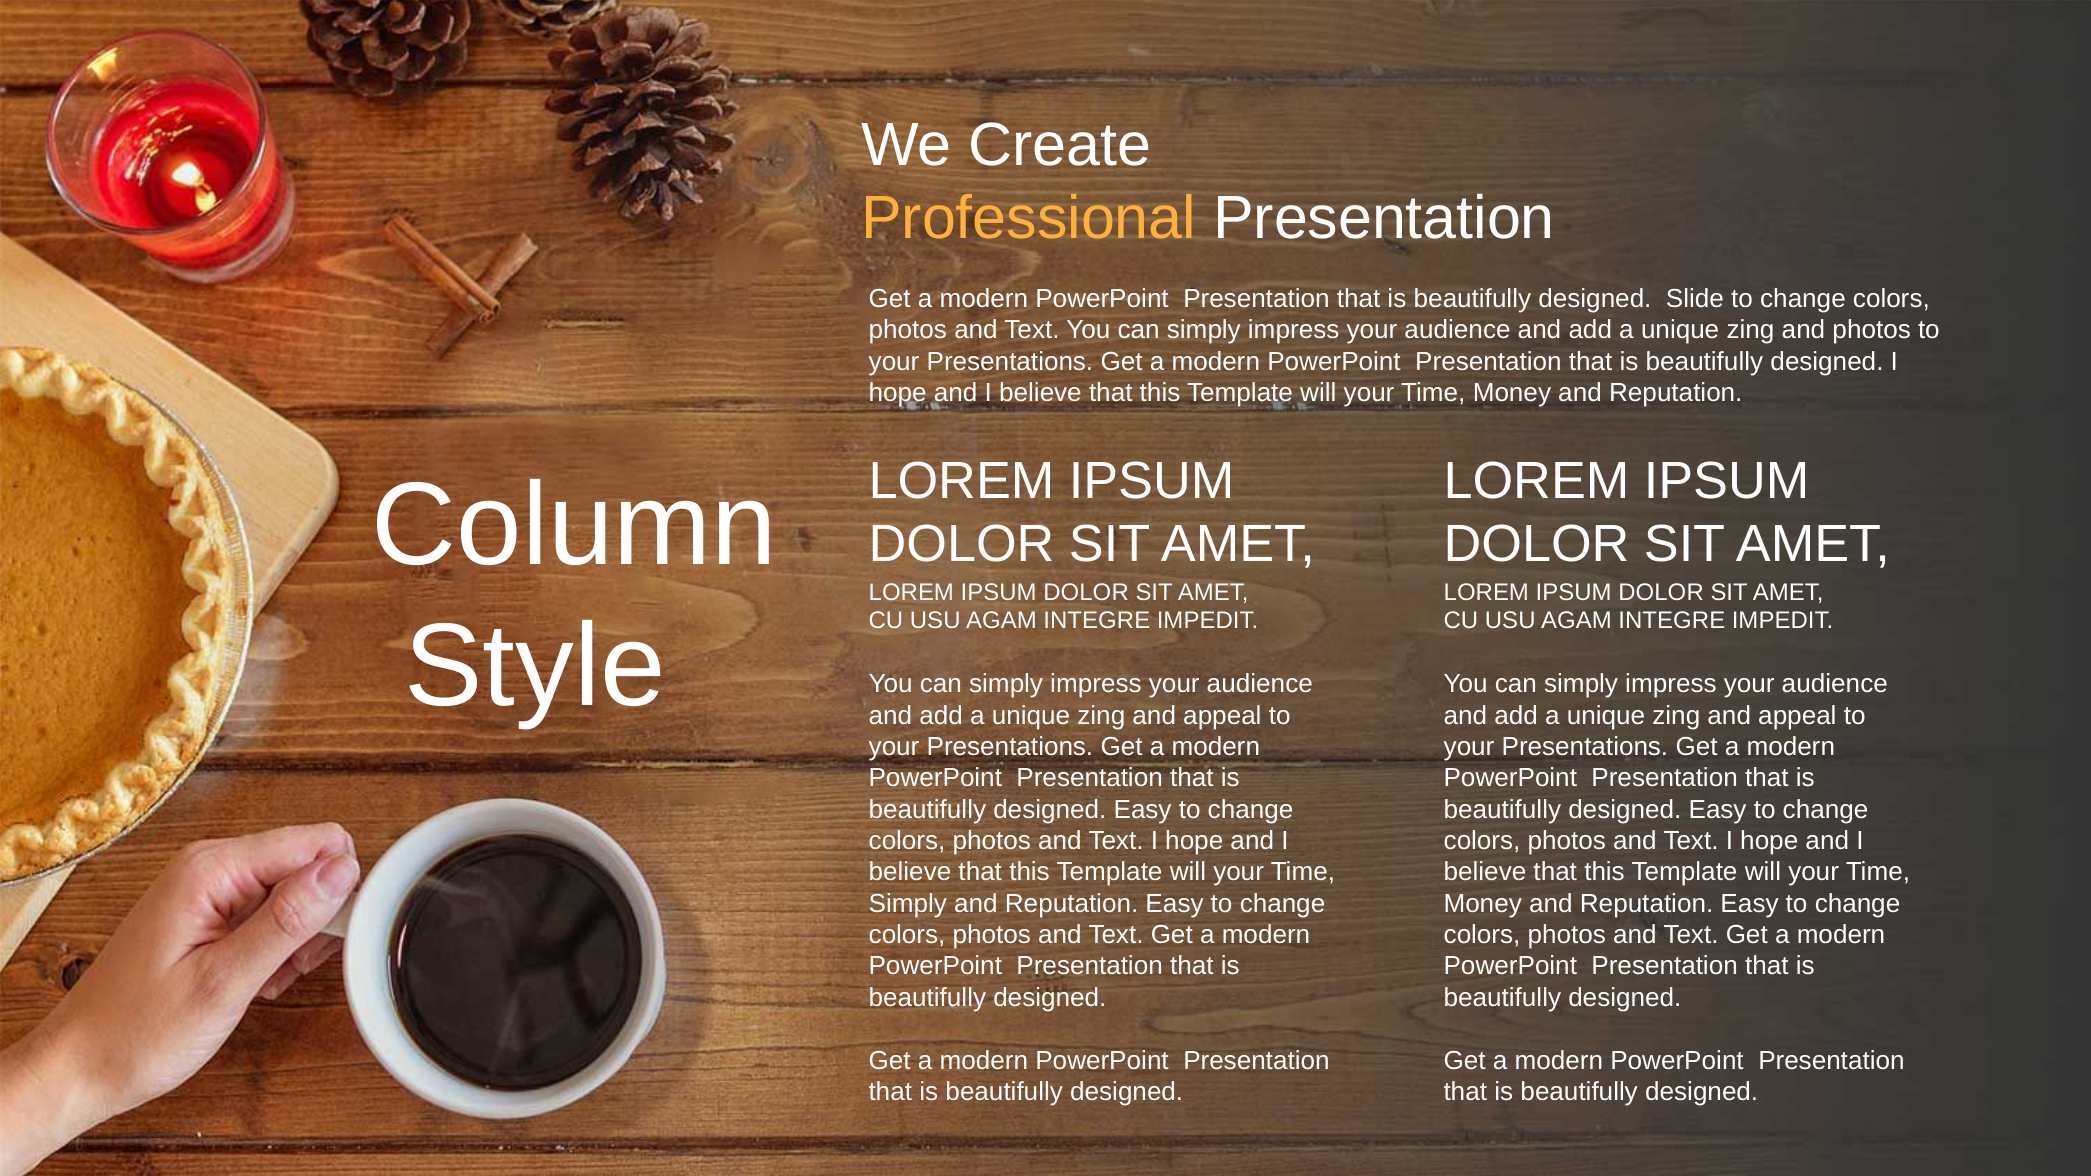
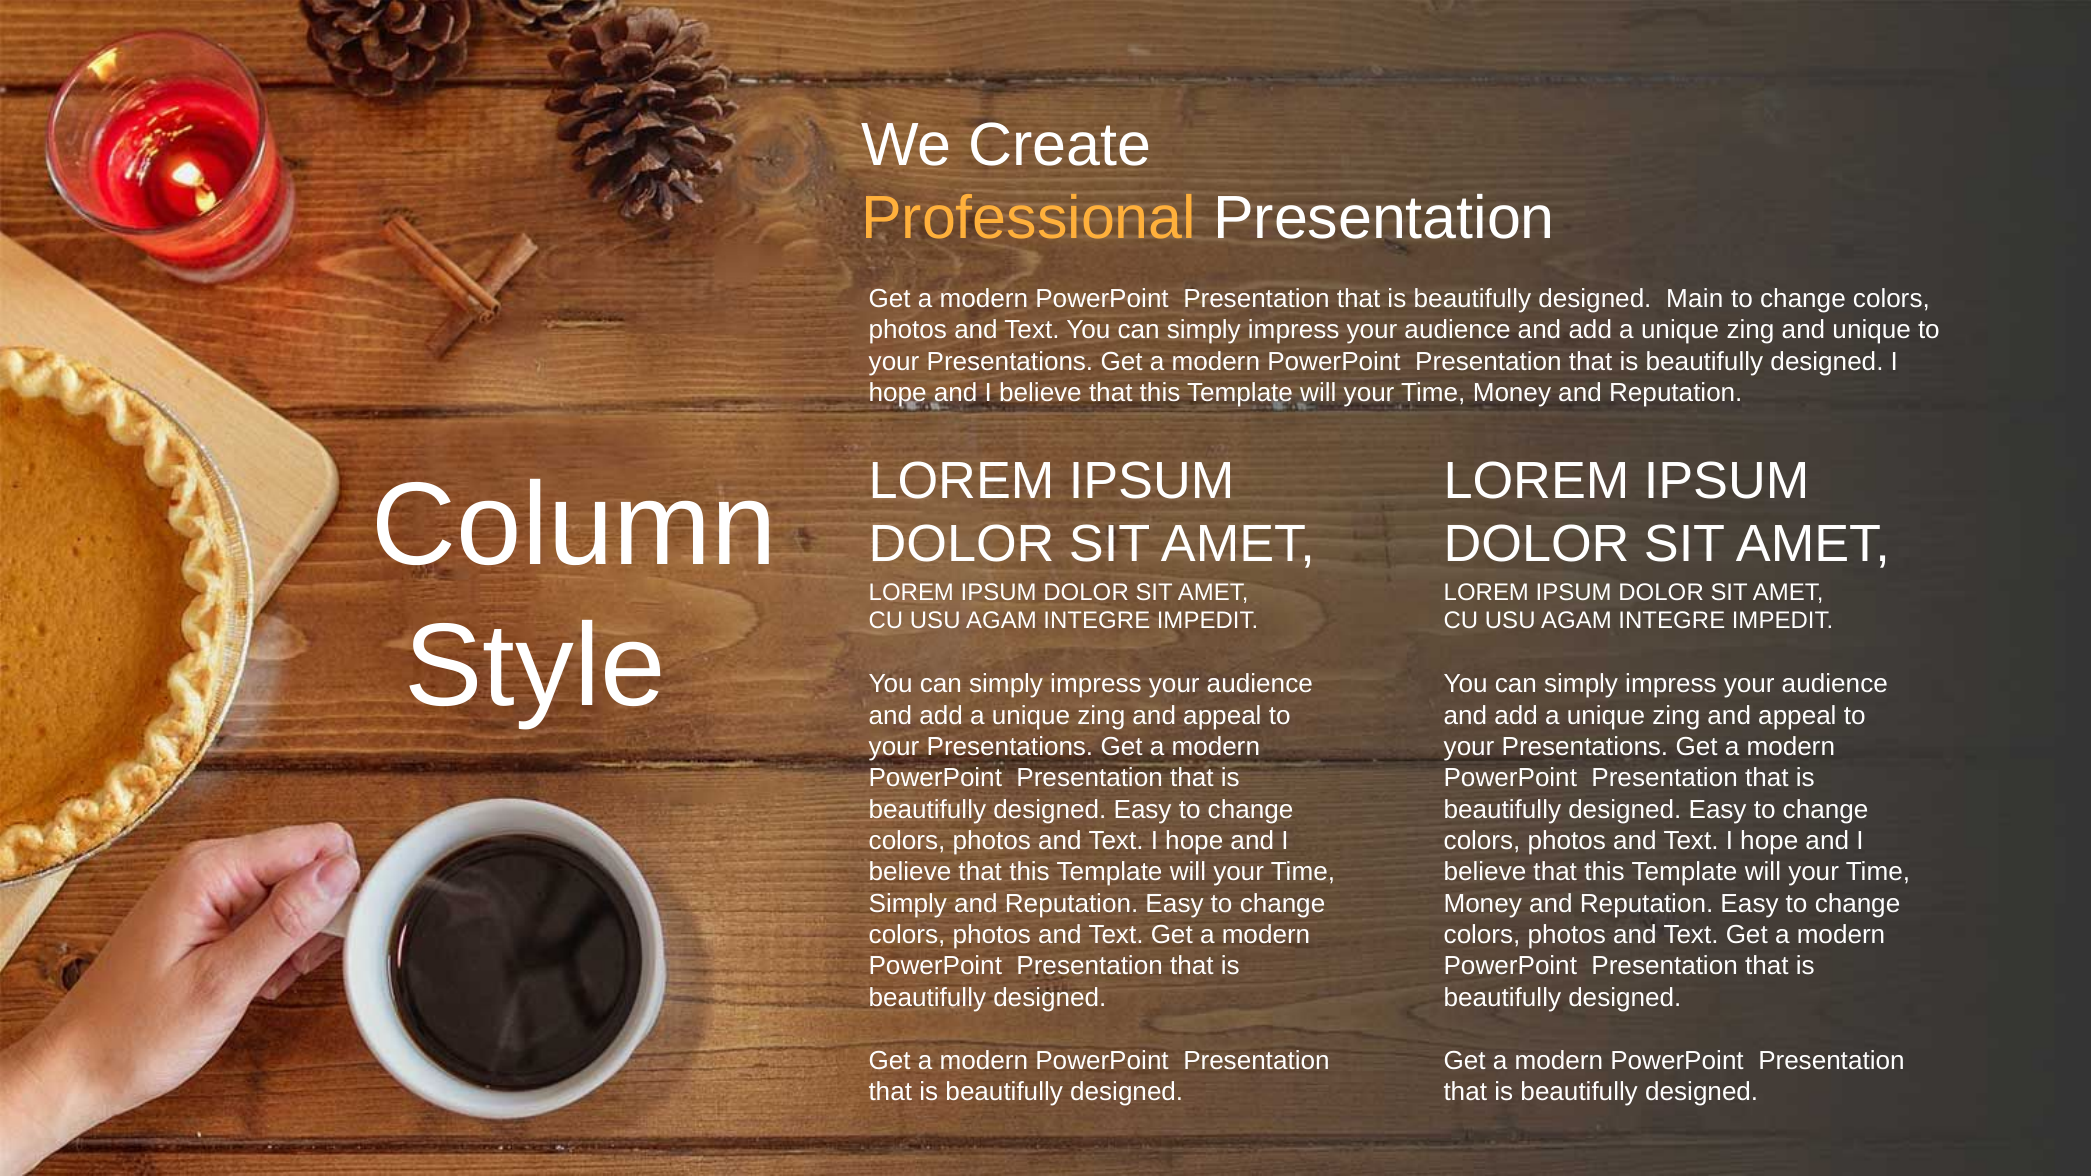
Slide: Slide -> Main (1695, 299)
and photos: photos -> unique (1872, 330)
